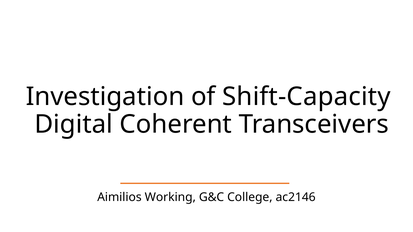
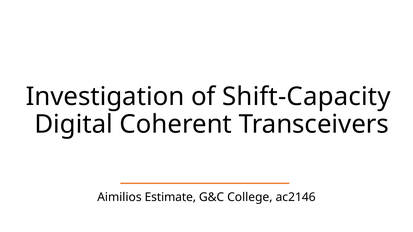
Working: Working -> Estimate (170, 197)
